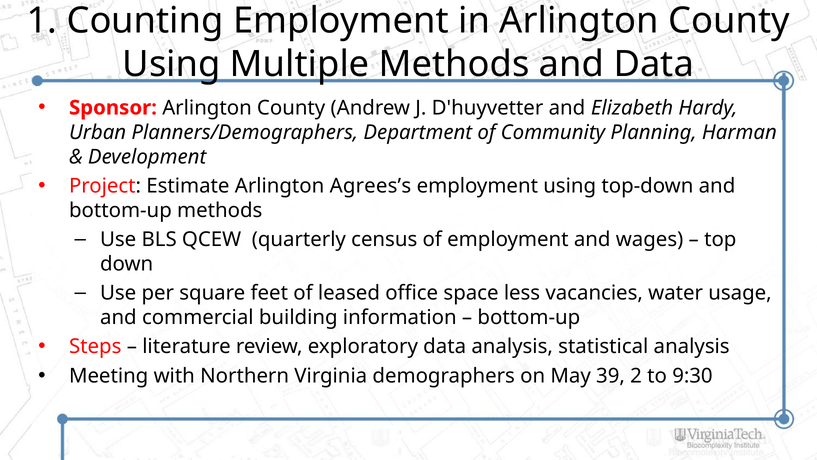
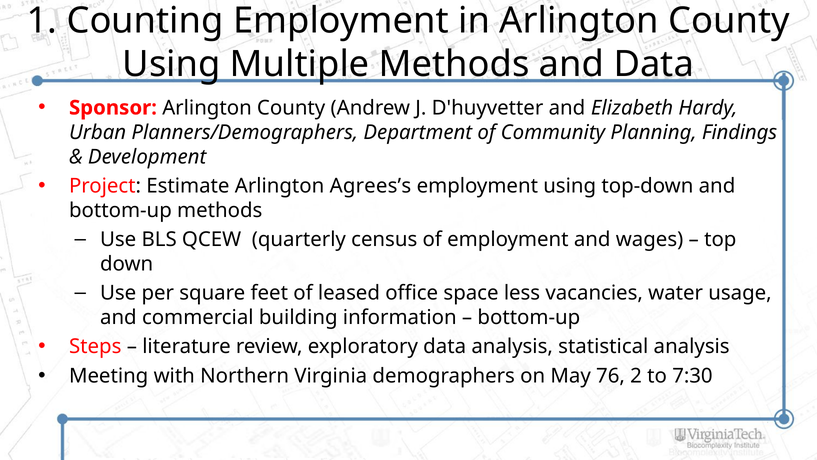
Harman: Harman -> Findings (740, 132)
39: 39 -> 76 (611, 375)
9:30: 9:30 -> 7:30 (692, 375)
